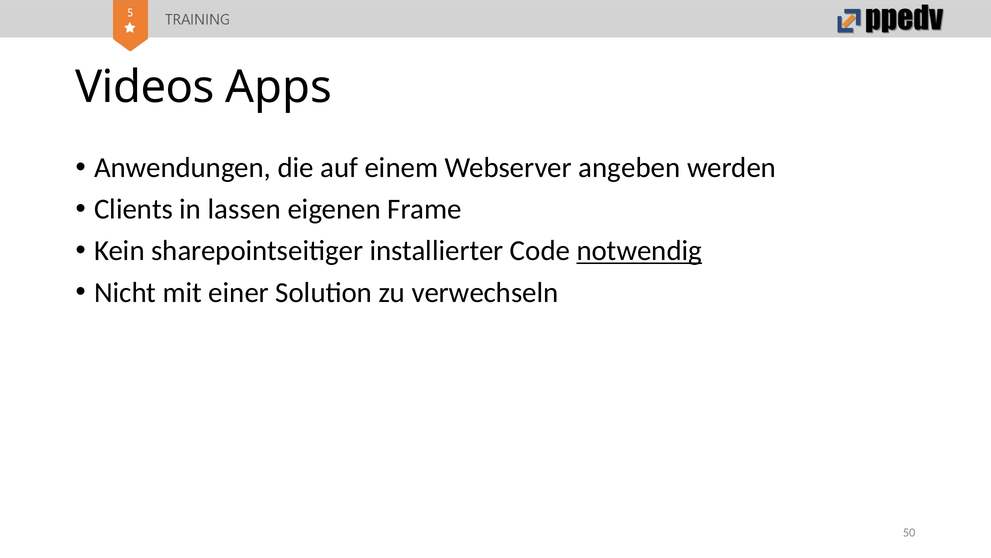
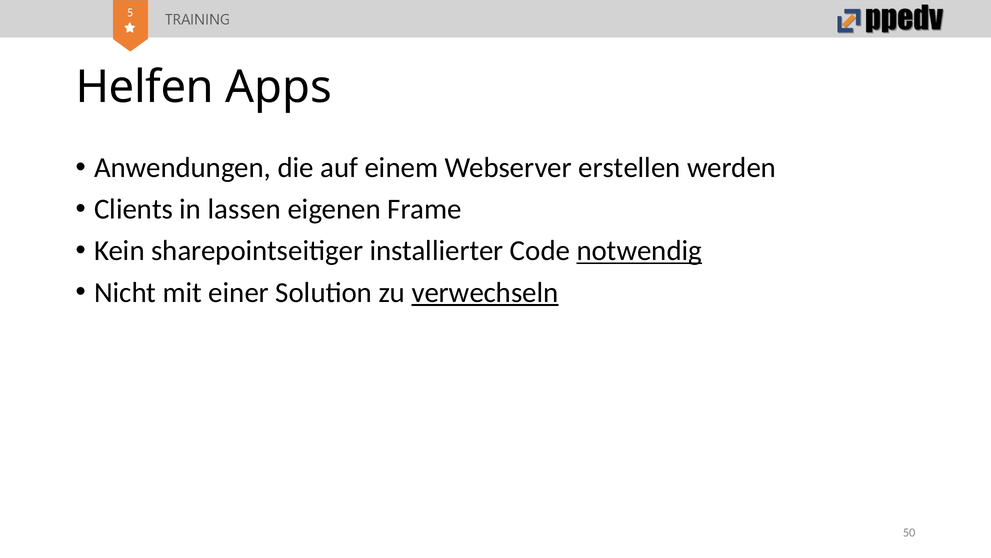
Videos: Videos -> Helfen (145, 87)
angeben: angeben -> erstellen (629, 168)
verwechseln underline: none -> present (485, 292)
